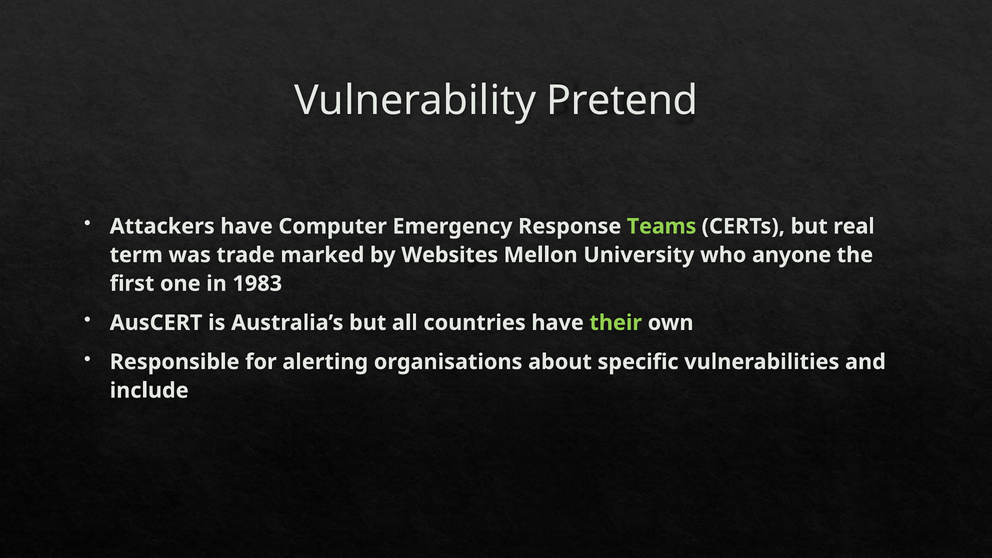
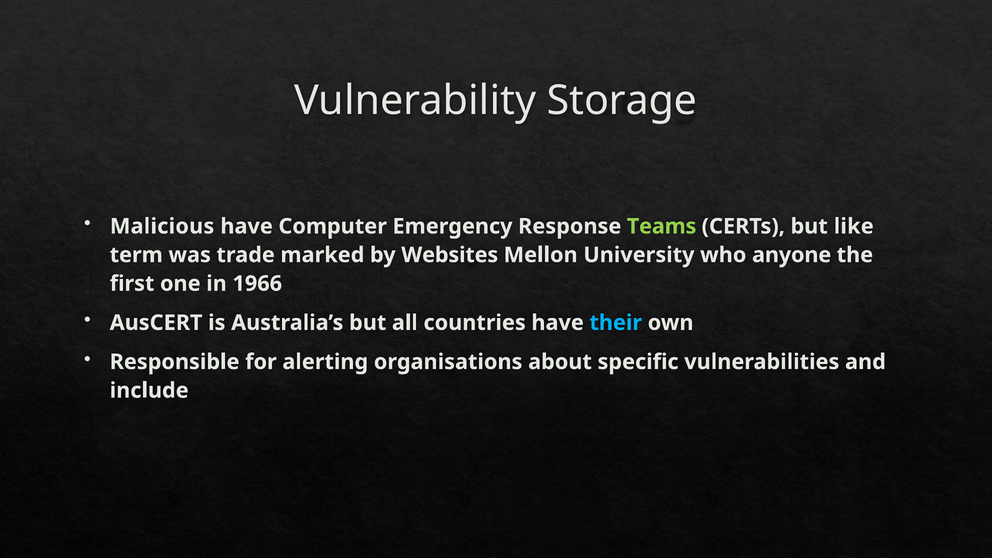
Pretend: Pretend -> Storage (622, 100)
Attackers: Attackers -> Malicious (162, 226)
real: real -> like (854, 226)
1983: 1983 -> 1966 (257, 284)
their colour: light green -> light blue (616, 323)
